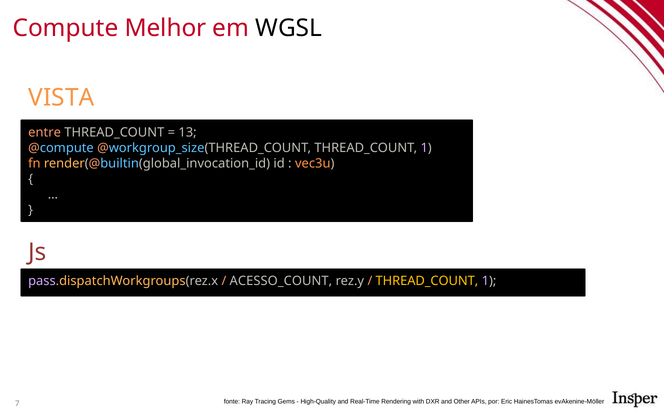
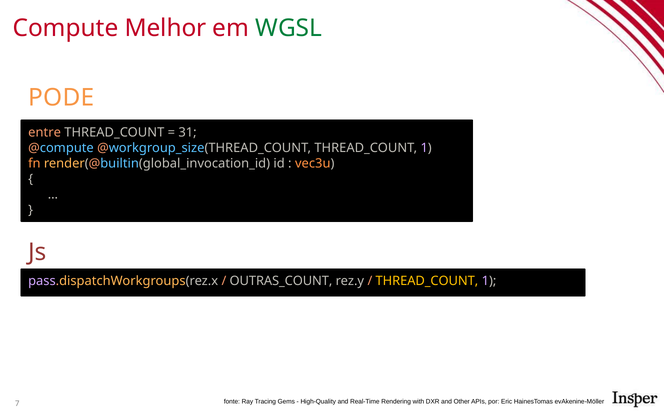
WGSL colour: black -> green (289, 28)
VISTA: VISTA -> PODE (61, 97)
13: 13 -> 31 (188, 132)
ACESSO_COUNT: ACESSO_COUNT -> OUTRAS_COUNT (281, 281)
